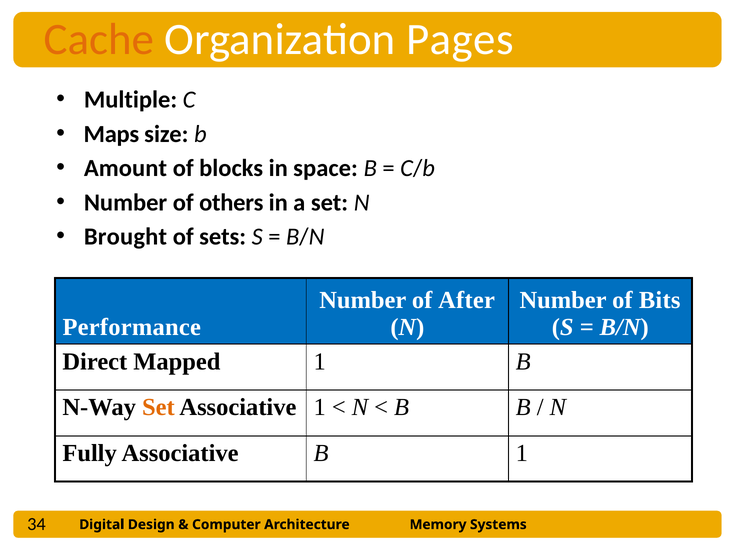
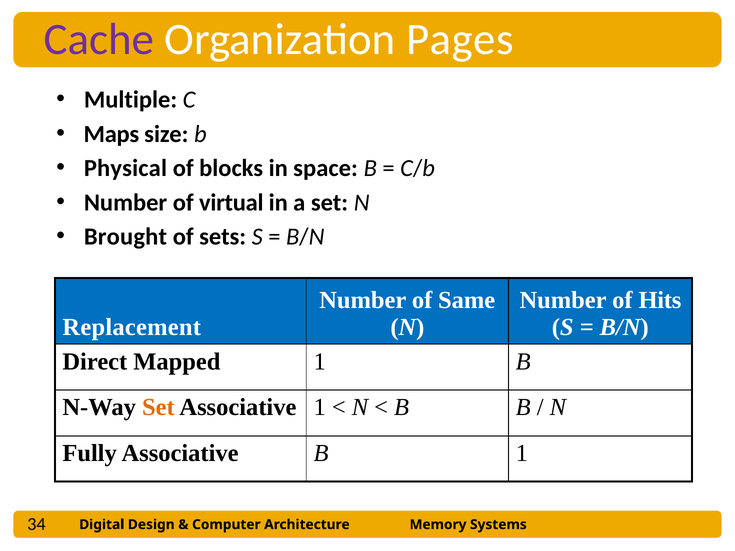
Cache colour: orange -> purple (99, 39)
Amount: Amount -> Physical (125, 168)
others: others -> virtual (231, 203)
After: After -> Same (467, 300)
Bits: Bits -> Hits (660, 300)
Performance: Performance -> Replacement (132, 327)
